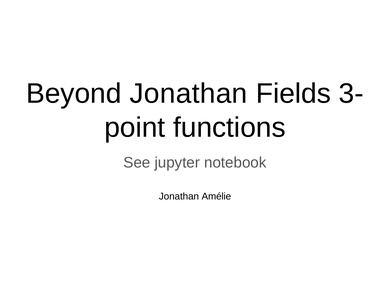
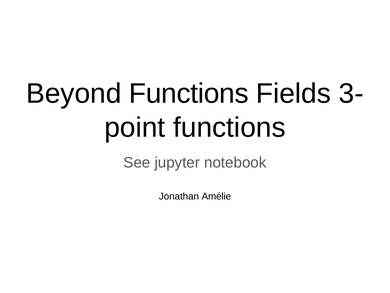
Beyond Jonathan: Jonathan -> Functions (189, 93)
